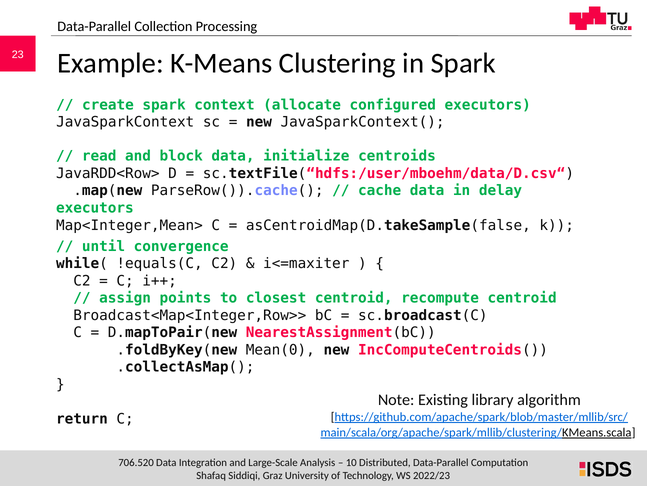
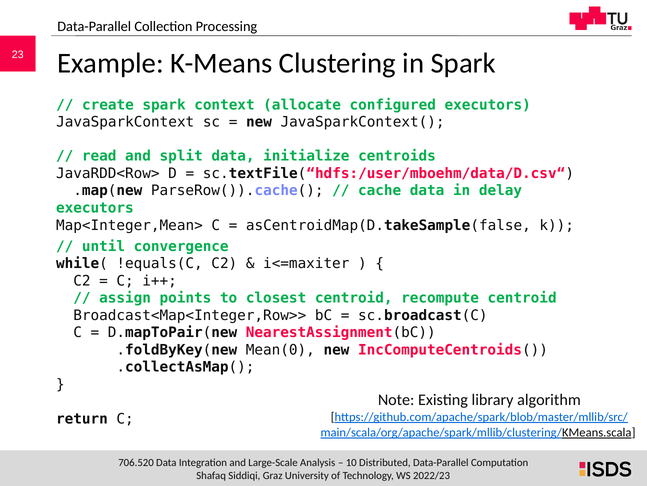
block: block -> split (181, 156)
